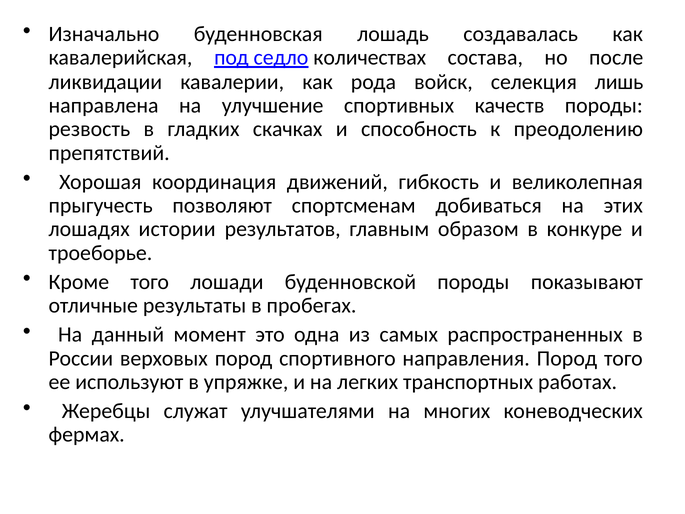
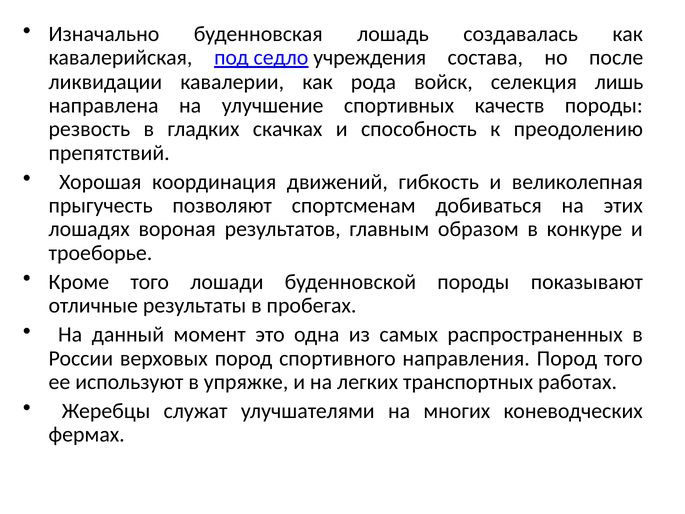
количествах: количествах -> учреждения (370, 58)
истории: истории -> вороная (177, 229)
